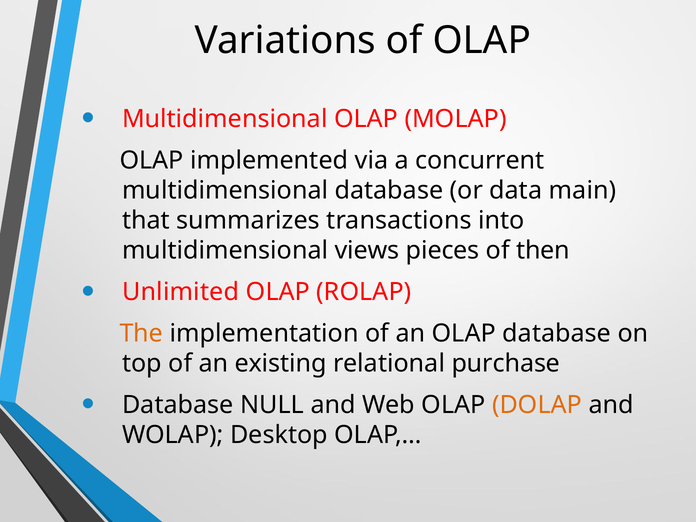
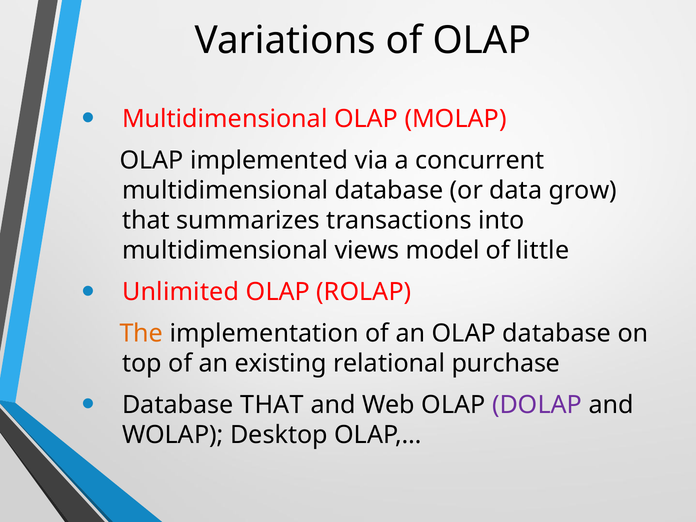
main: main -> grow (583, 190)
pieces: pieces -> model (443, 251)
then: then -> little (543, 251)
Database NULL: NULL -> THAT (272, 405)
DOLAP colour: orange -> purple (537, 405)
